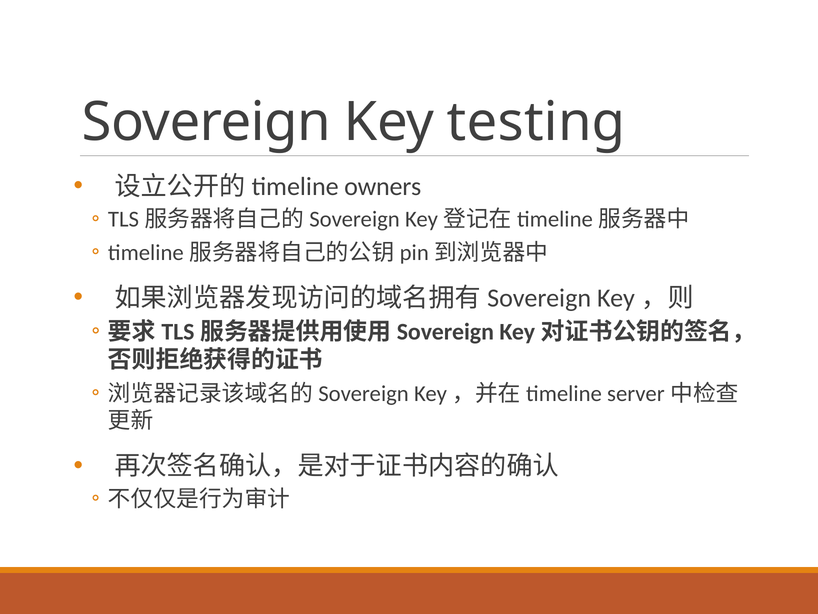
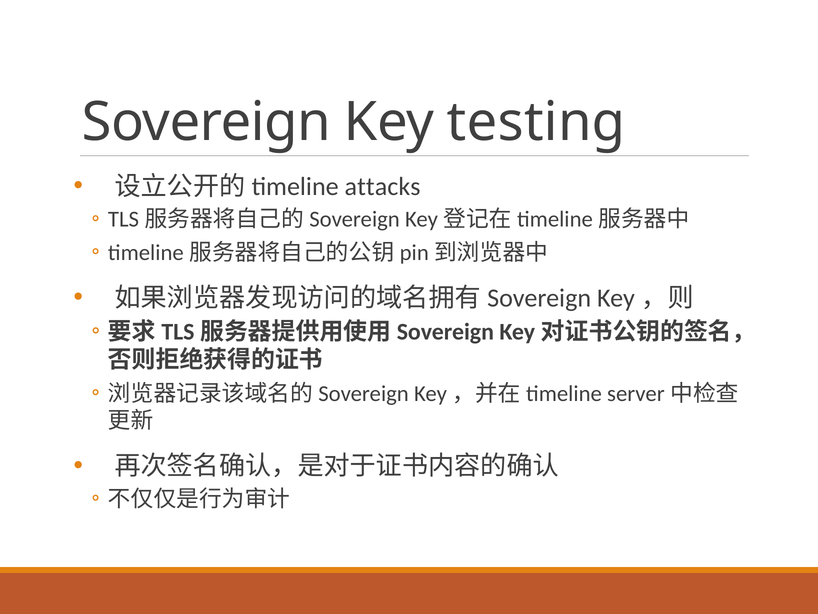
owners: owners -> attacks (383, 186)
